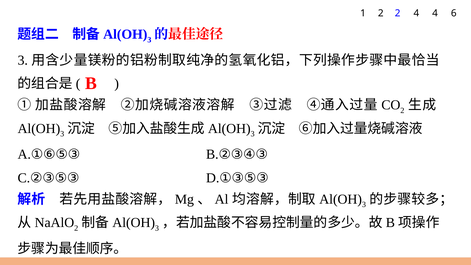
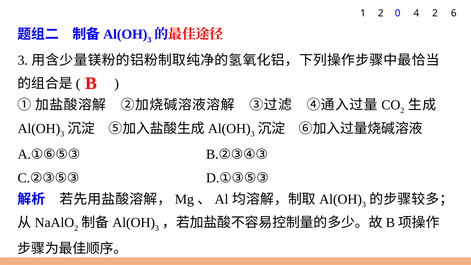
2 2: 2 -> 0 (398, 13)
4 4: 4 -> 2 (435, 13)
